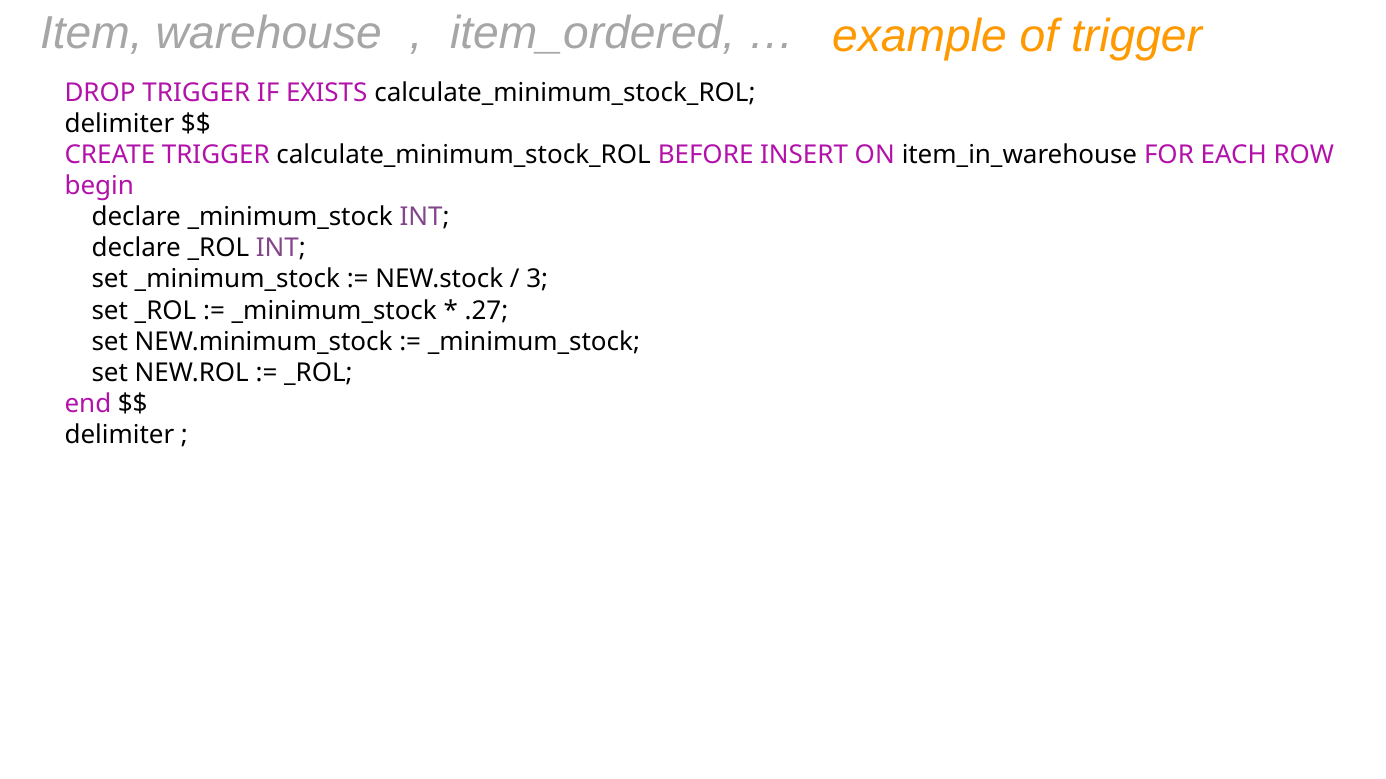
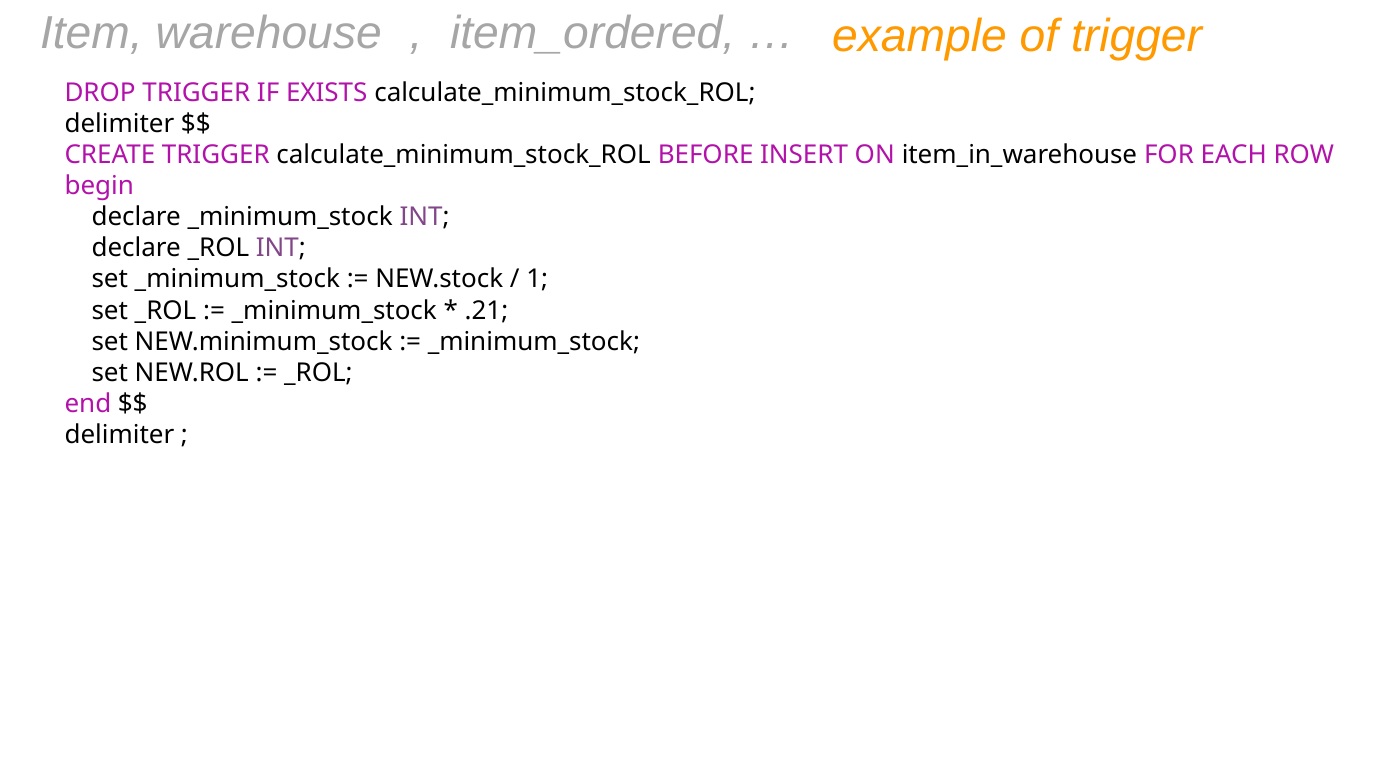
3: 3 -> 1 (537, 280)
.27: .27 -> .21 (486, 311)
